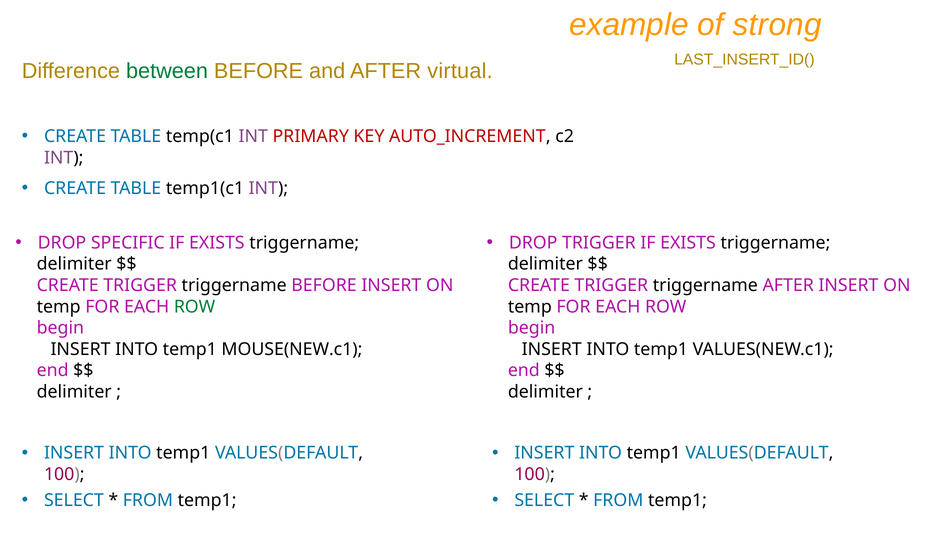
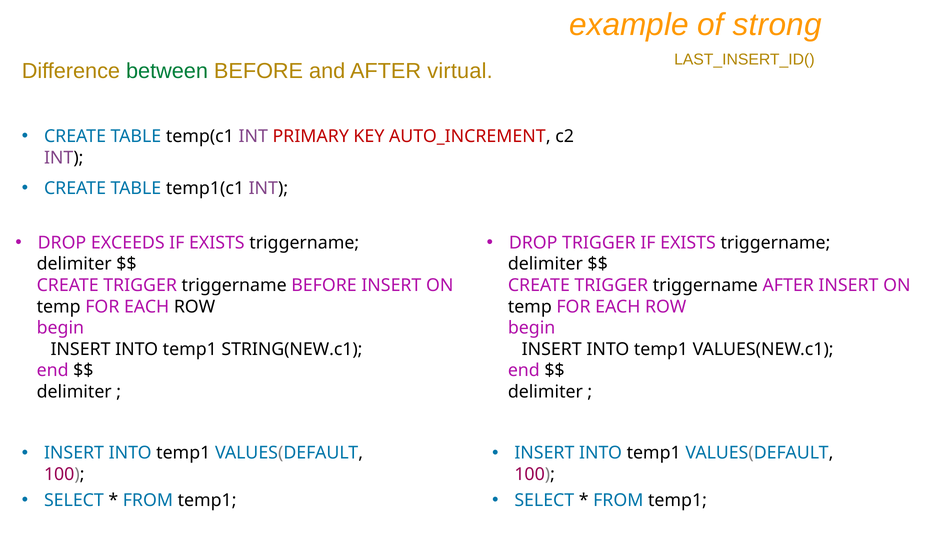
SPECIFIC: SPECIFIC -> EXCEEDS (128, 243)
ROW colour: green -> black (195, 307)
MOUSE(NEW.c1: MOUSE(NEW.c1 -> STRING(NEW.c1 (292, 349)
